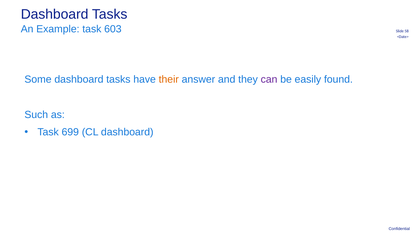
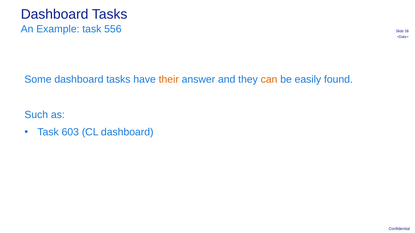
603: 603 -> 556 (113, 29)
can colour: purple -> orange (269, 80)
699: 699 -> 603 (70, 132)
